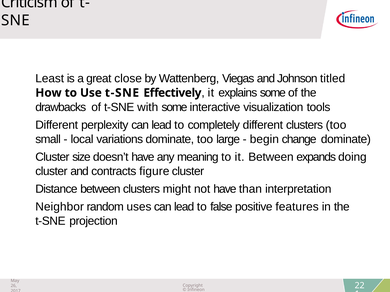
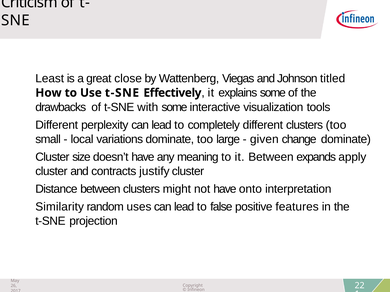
begin: begin -> given (264, 140)
doing: doing -> apply (352, 157)
figure: figure -> justify (154, 172)
than: than -> onto (250, 189)
Neighbor: Neighbor -> Similarity (60, 207)
